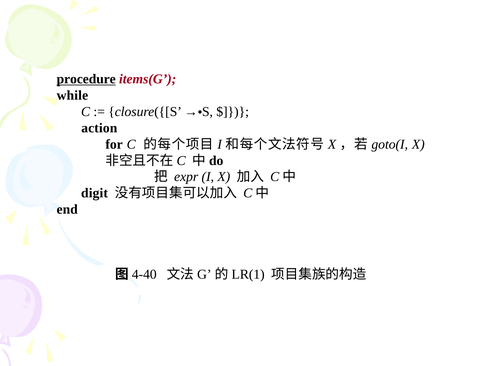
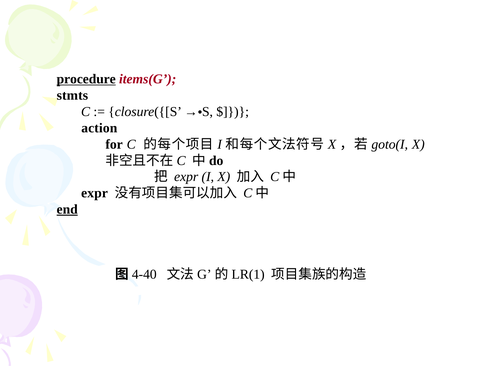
while: while -> stmts (72, 95)
digit: digit -> expr (95, 193)
end underline: none -> present (67, 209)
